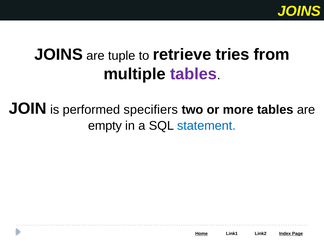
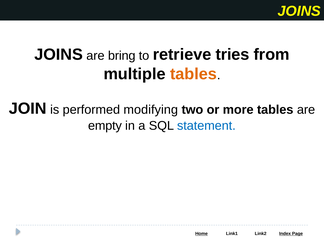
tuple: tuple -> bring (122, 56)
tables colour: purple -> orange (193, 74)
specifiers: specifiers -> modifying (151, 110)
